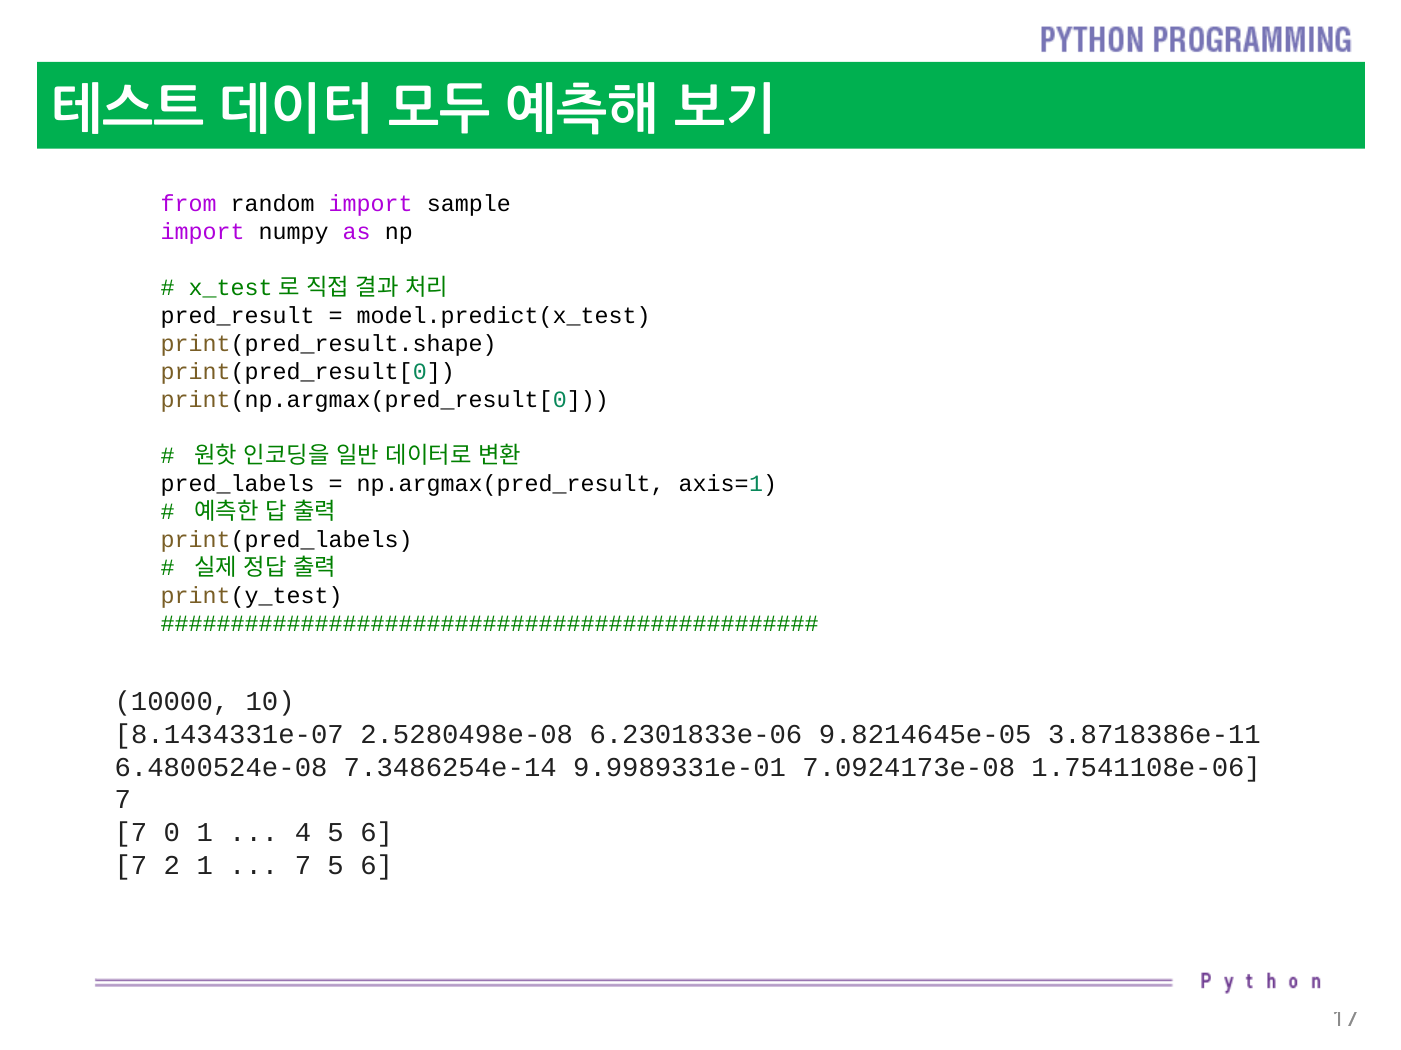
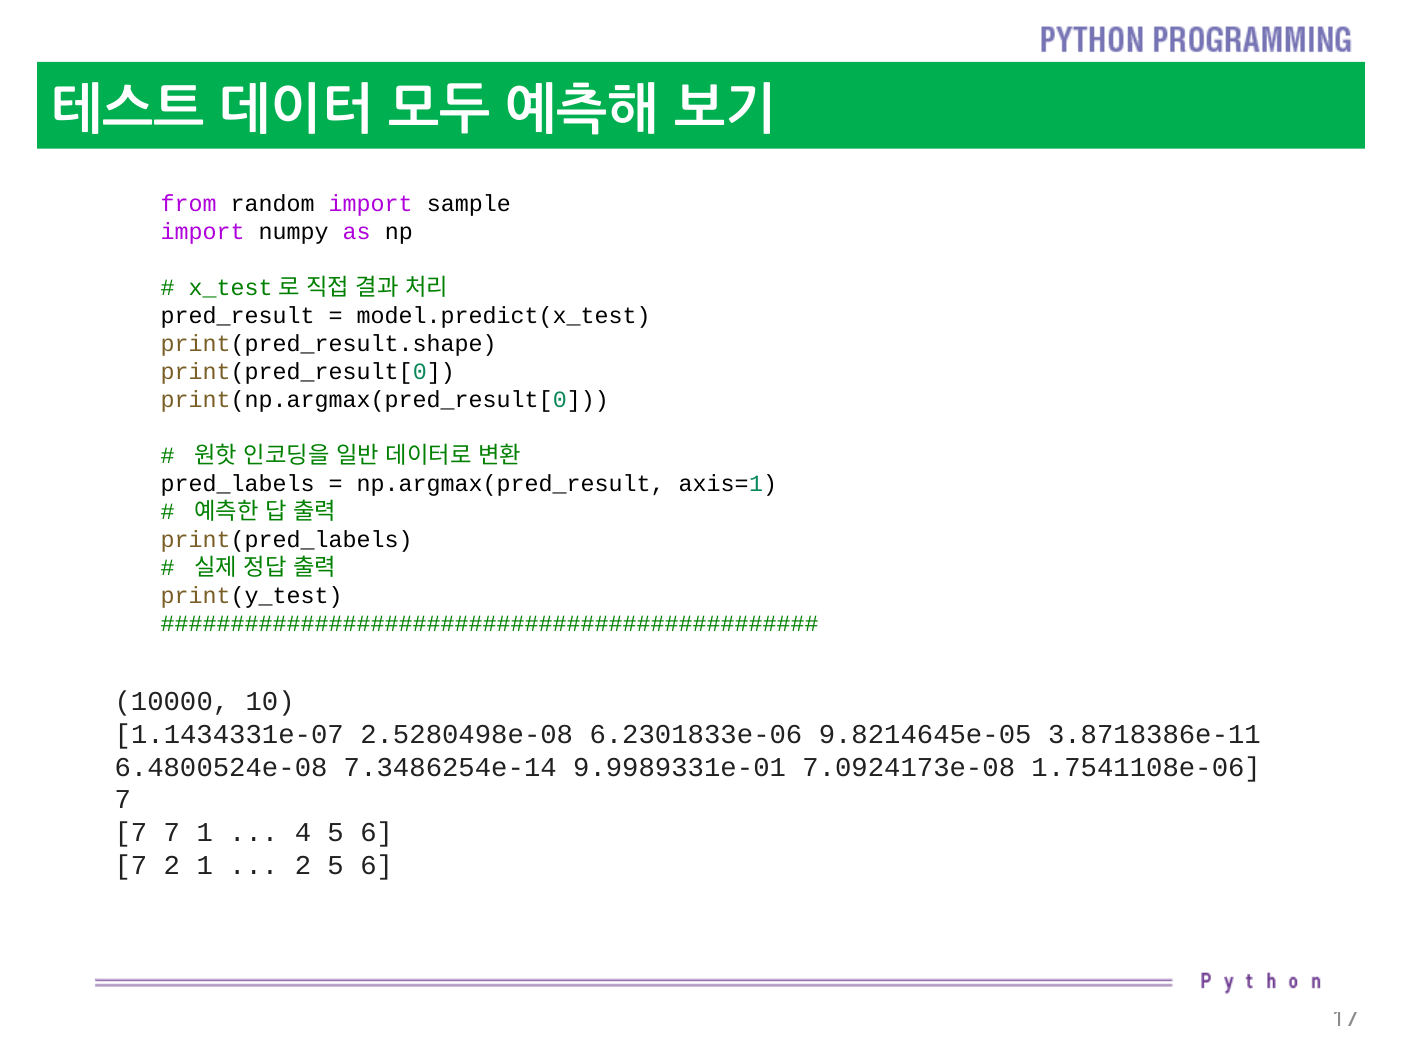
8.1434331e-07: 8.1434331e-07 -> 1.1434331e-07 (229, 735)
0: 0 -> 7 (172, 833)
7: 7 -> 2 (303, 866)
